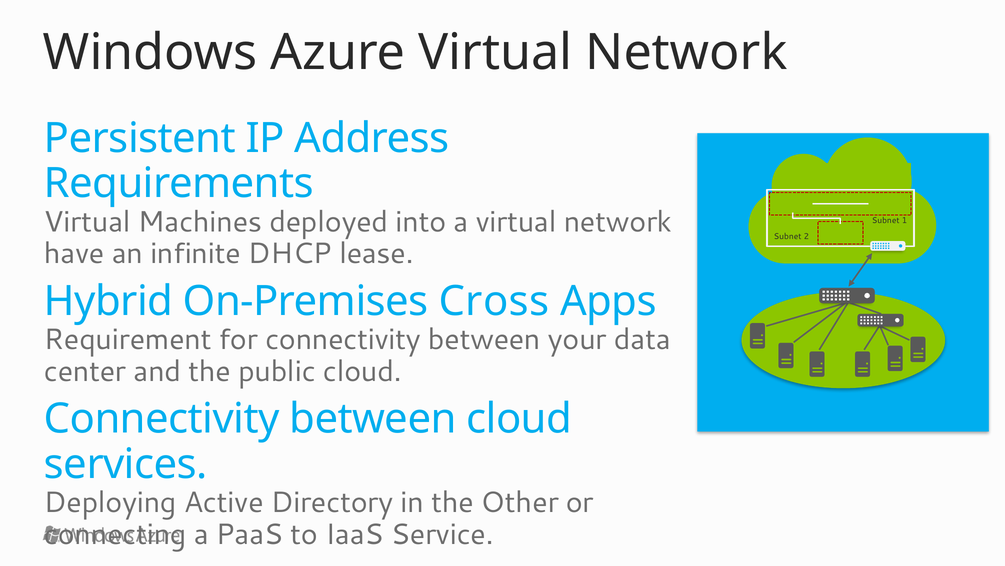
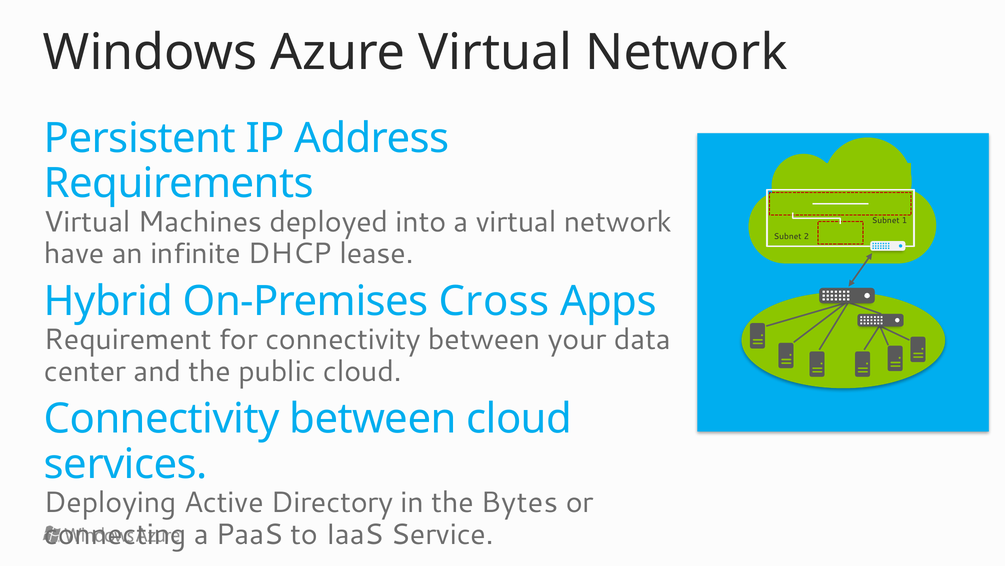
Other: Other -> Bytes (520, 502)
